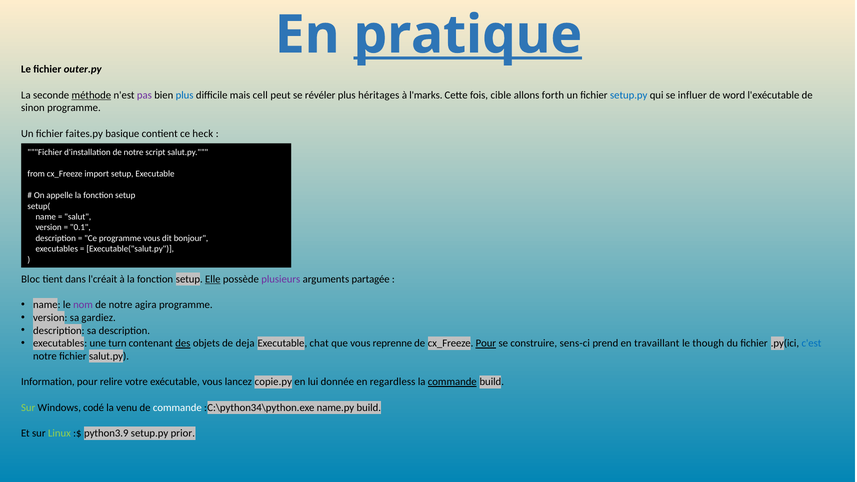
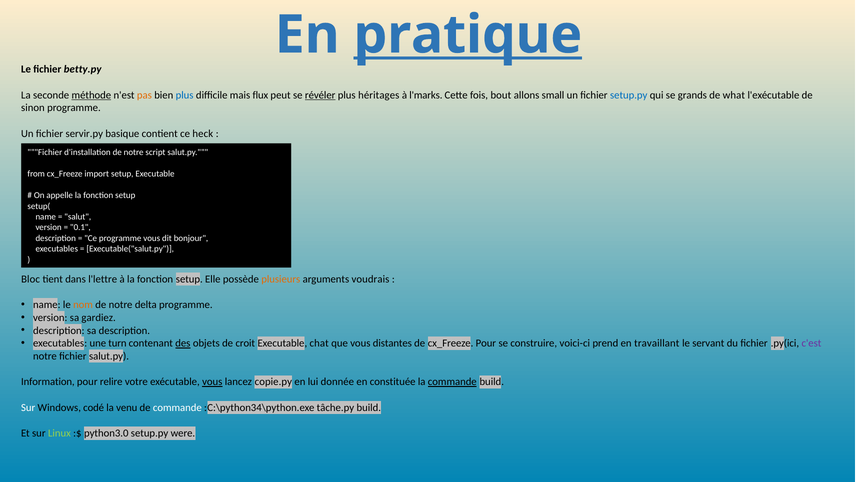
outer.py: outer.py -> betty.py (83, 69)
pas colour: purple -> orange (144, 95)
cell: cell -> flux (260, 95)
révéler underline: none -> present (320, 95)
cible: cible -> bout (501, 95)
forth: forth -> small (553, 95)
influer: influer -> grands (692, 95)
word: word -> what (734, 95)
faites.py: faites.py -> servir.py (84, 134)
l'créait: l'créait -> l'lettre (103, 279)
Elle underline: present -> none (213, 279)
plusieurs colour: purple -> orange (281, 279)
partagée: partagée -> voudrais (370, 279)
nom colour: purple -> orange (83, 305)
agira: agira -> delta (146, 305)
deja: deja -> croit (245, 343)
reprenne: reprenne -> distantes (392, 343)
Pour underline: present -> none (486, 343)
sens-ci: sens-ci -> voici-ci (575, 343)
though: though -> servant (708, 343)
c'est colour: blue -> purple (811, 343)
vous underline: none -> present (212, 382)
regardless: regardless -> constituée (393, 382)
Sur colour: light green -> white (28, 408)
name.py: name.py -> tâche.py (335, 408)
python3.9: python3.9 -> python3.0 (106, 433)
prior: prior -> were (183, 433)
